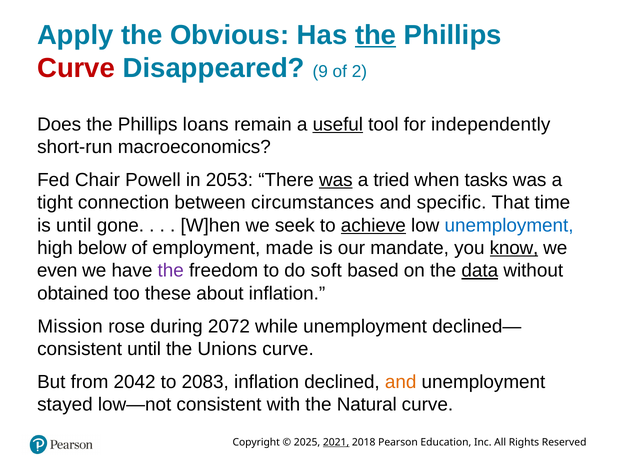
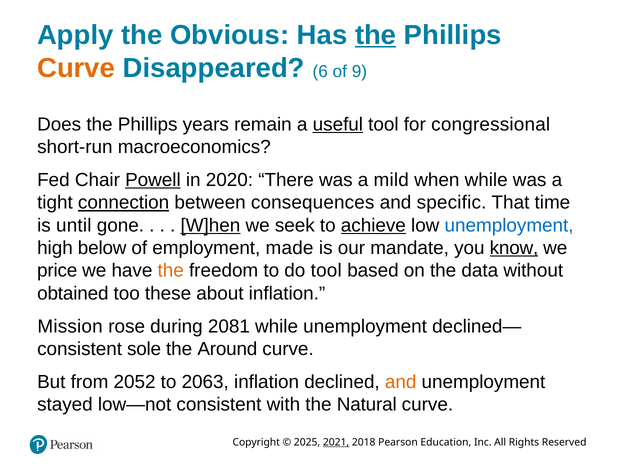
Curve colour: red -> orange (76, 68)
9: 9 -> 6 (320, 71)
2: 2 -> 9 (359, 71)
loans: loans -> years (206, 124)
independently: independently -> congressional (491, 124)
Powell underline: none -> present (153, 180)
2053: 2053 -> 2020 (229, 180)
was underline: present -> none (336, 180)
tried: tried -> mild (391, 180)
when tasks: tasks -> while (486, 180)
connection underline: none -> present (124, 203)
circumstances: circumstances -> consequences (313, 203)
W]hen underline: none -> present (210, 225)
even: even -> price (57, 271)
the colour: purple -> orange (171, 271)
do soft: soft -> tool (326, 271)
data underline: present -> none (480, 271)
2072: 2072 -> 2081 (229, 326)
consistent until: until -> sole (144, 349)
Unions: Unions -> Around (227, 349)
2042: 2042 -> 2052 (135, 382)
2083: 2083 -> 2063 (205, 382)
